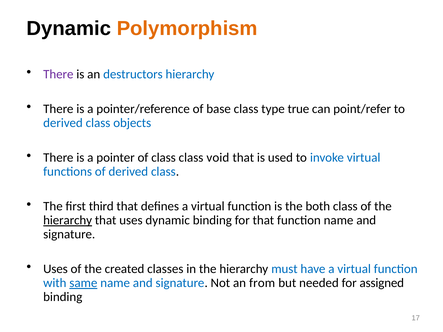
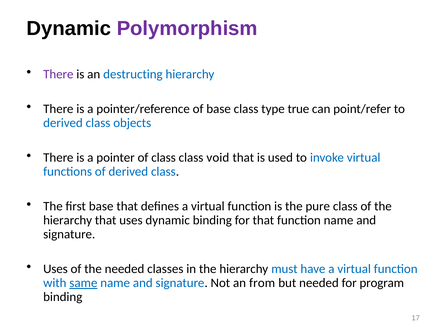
Polymorphism colour: orange -> purple (187, 28)
destructors: destructors -> destructing (133, 74)
first third: third -> base (101, 207)
both: both -> pure (318, 207)
hierarchy underline: present -> none (68, 220)
the created: created -> needed (125, 269)
assigned: assigned -> program (382, 283)
